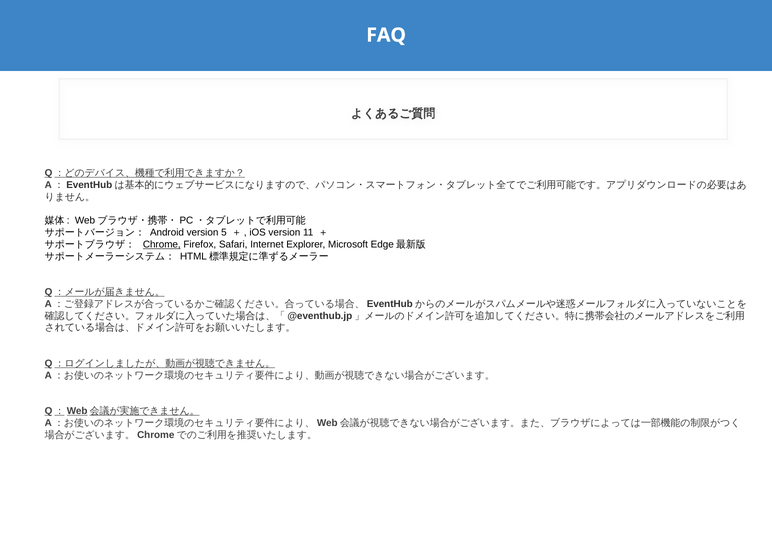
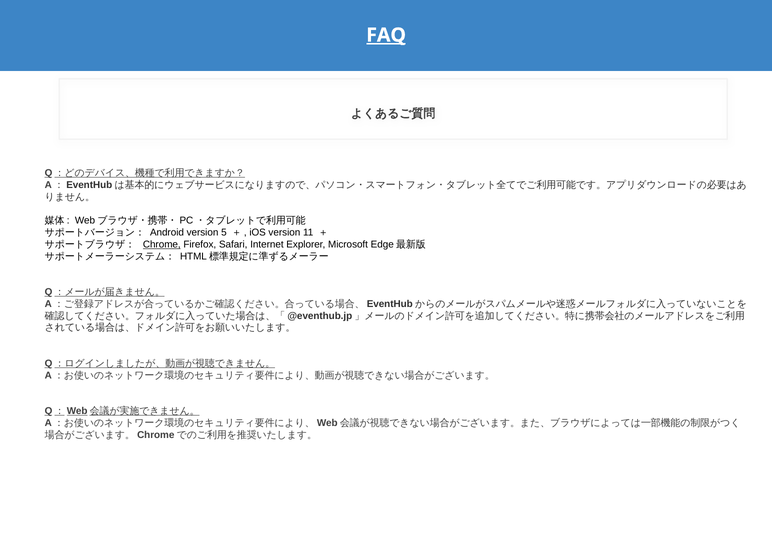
FAQ underline: none -> present (386, 35)
